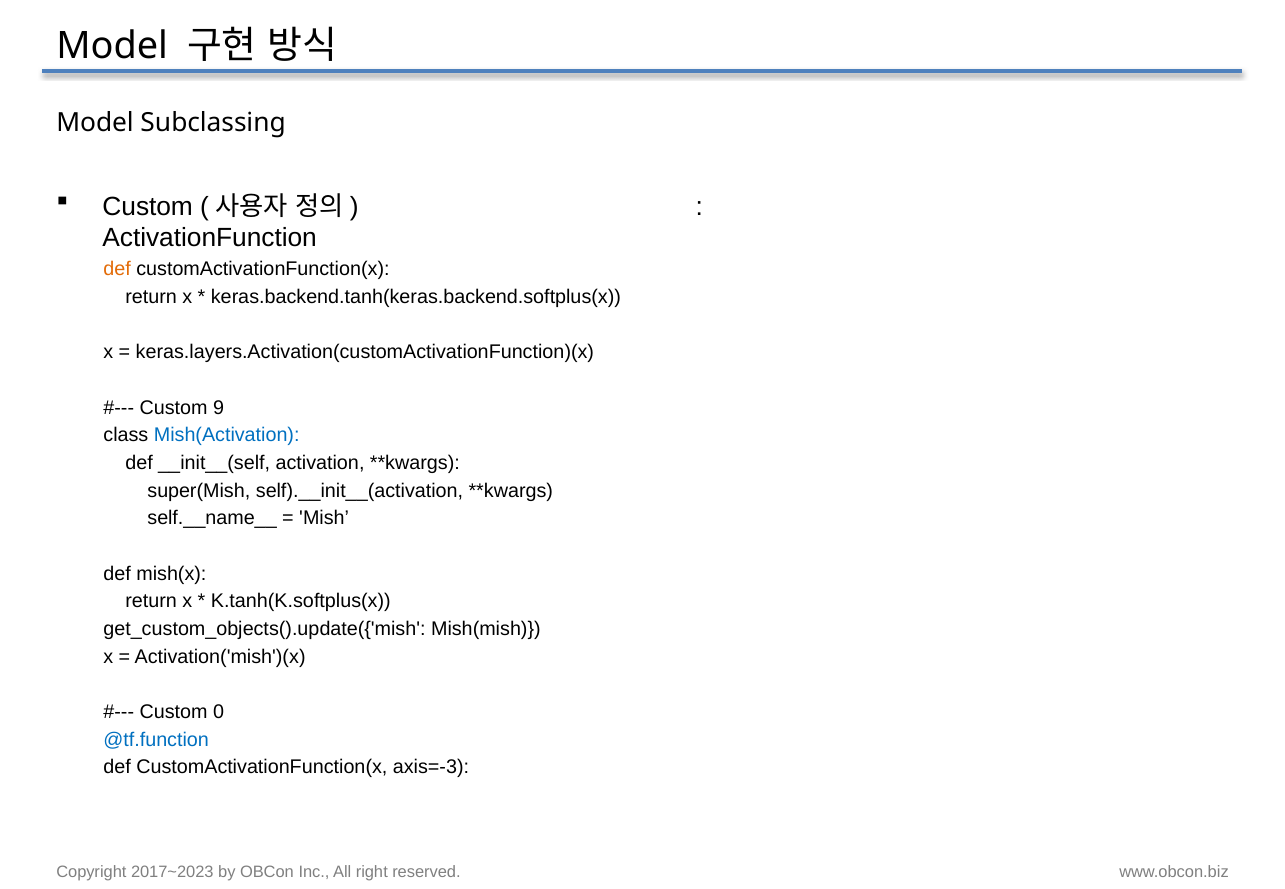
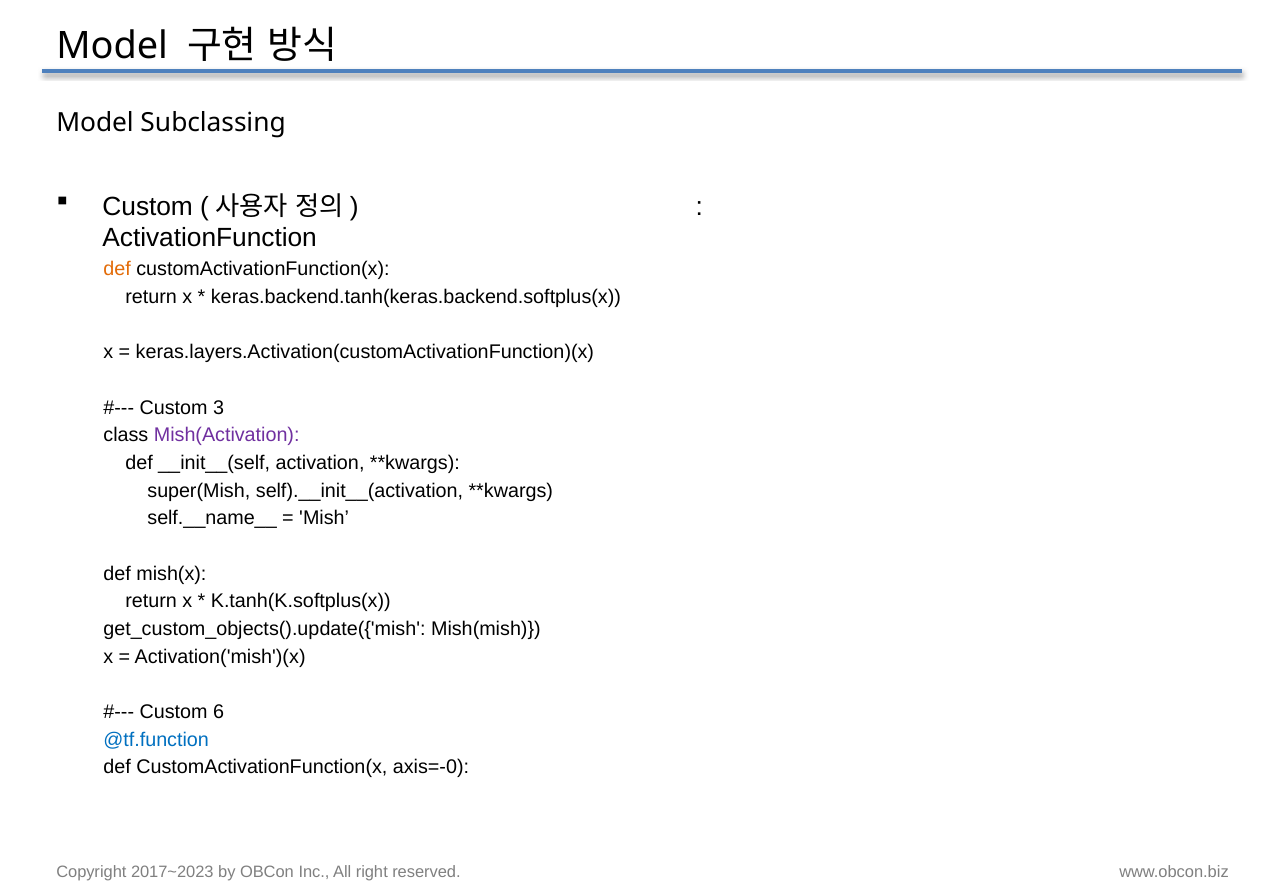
9: 9 -> 3 (219, 408)
Mish(Activation colour: blue -> purple (227, 436)
0: 0 -> 6 (219, 713)
axis=-3: axis=-3 -> axis=-0 (431, 768)
